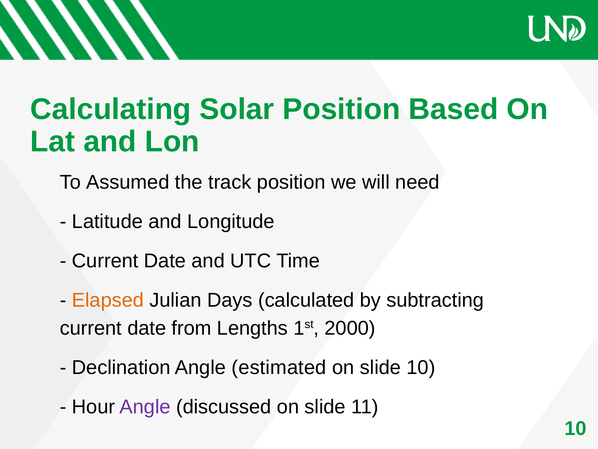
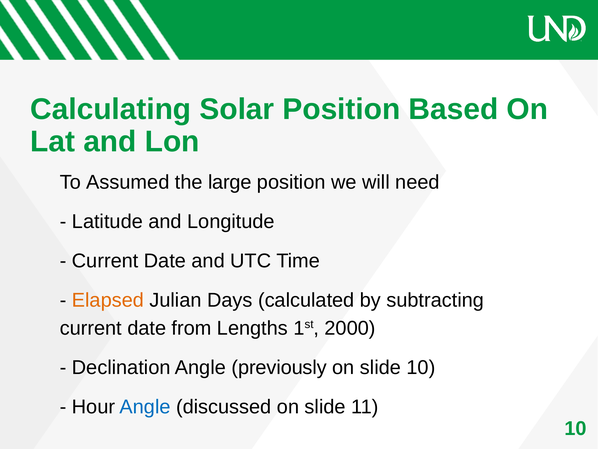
track: track -> large (230, 182)
estimated: estimated -> previously (279, 367)
Angle colour: purple -> blue (145, 406)
